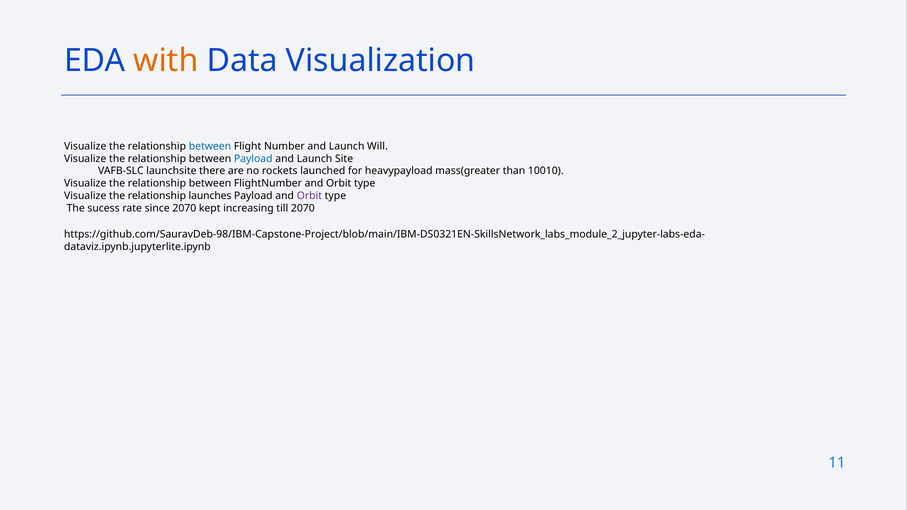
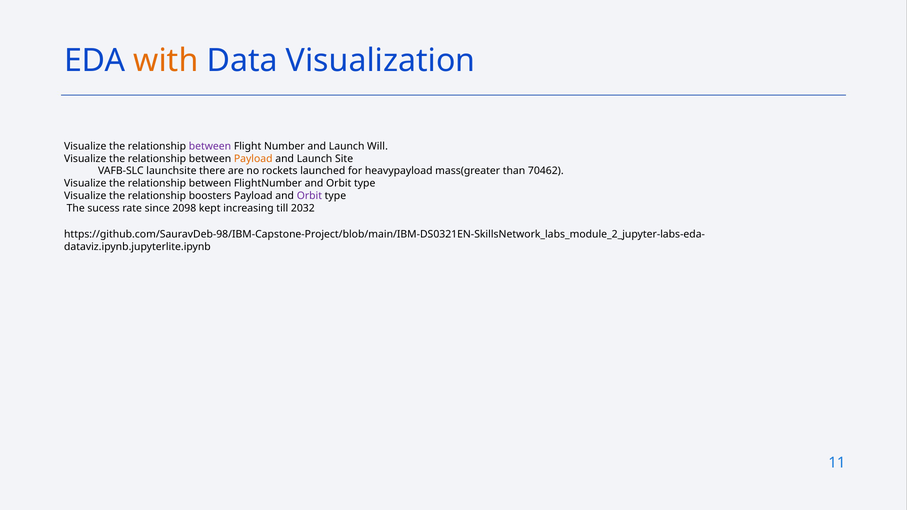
between colour: blue -> purple (210, 146)
Payload colour: blue -> orange (253, 159)
10010: 10010 -> 70462 (546, 171)
launches: launches -> boosters (210, 196)
since 2070: 2070 -> 2098 (184, 209)
till 2070: 2070 -> 2032 (303, 209)
